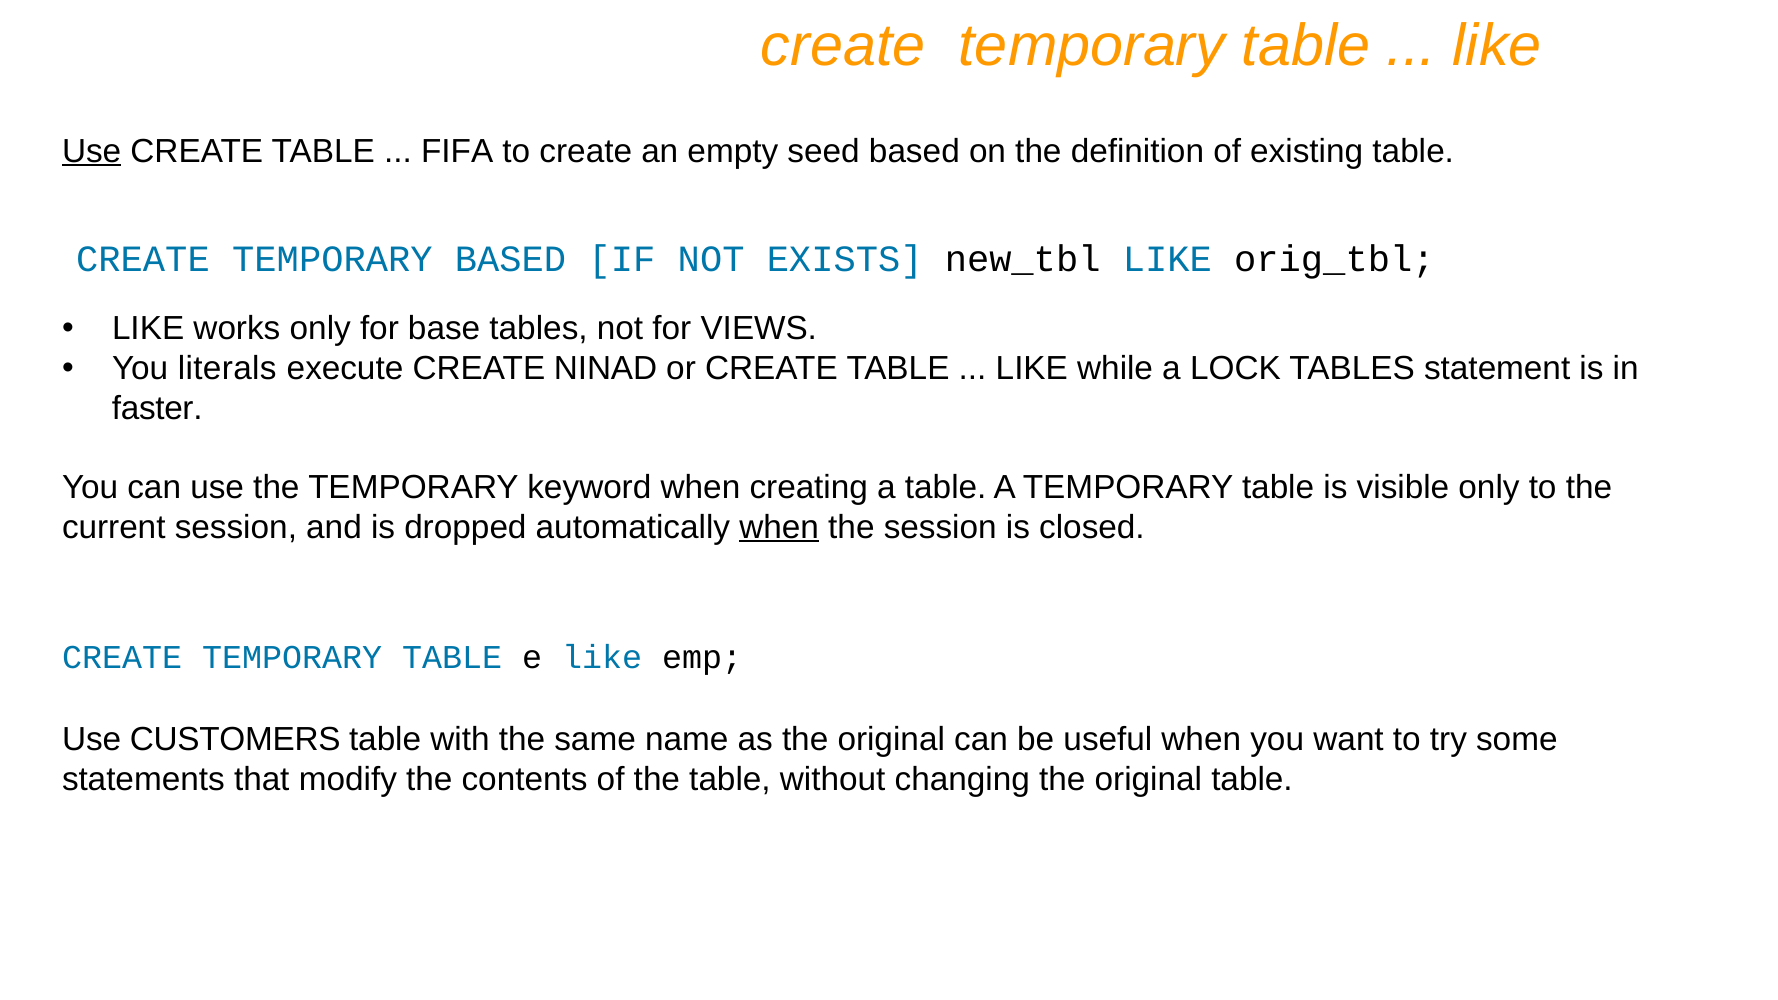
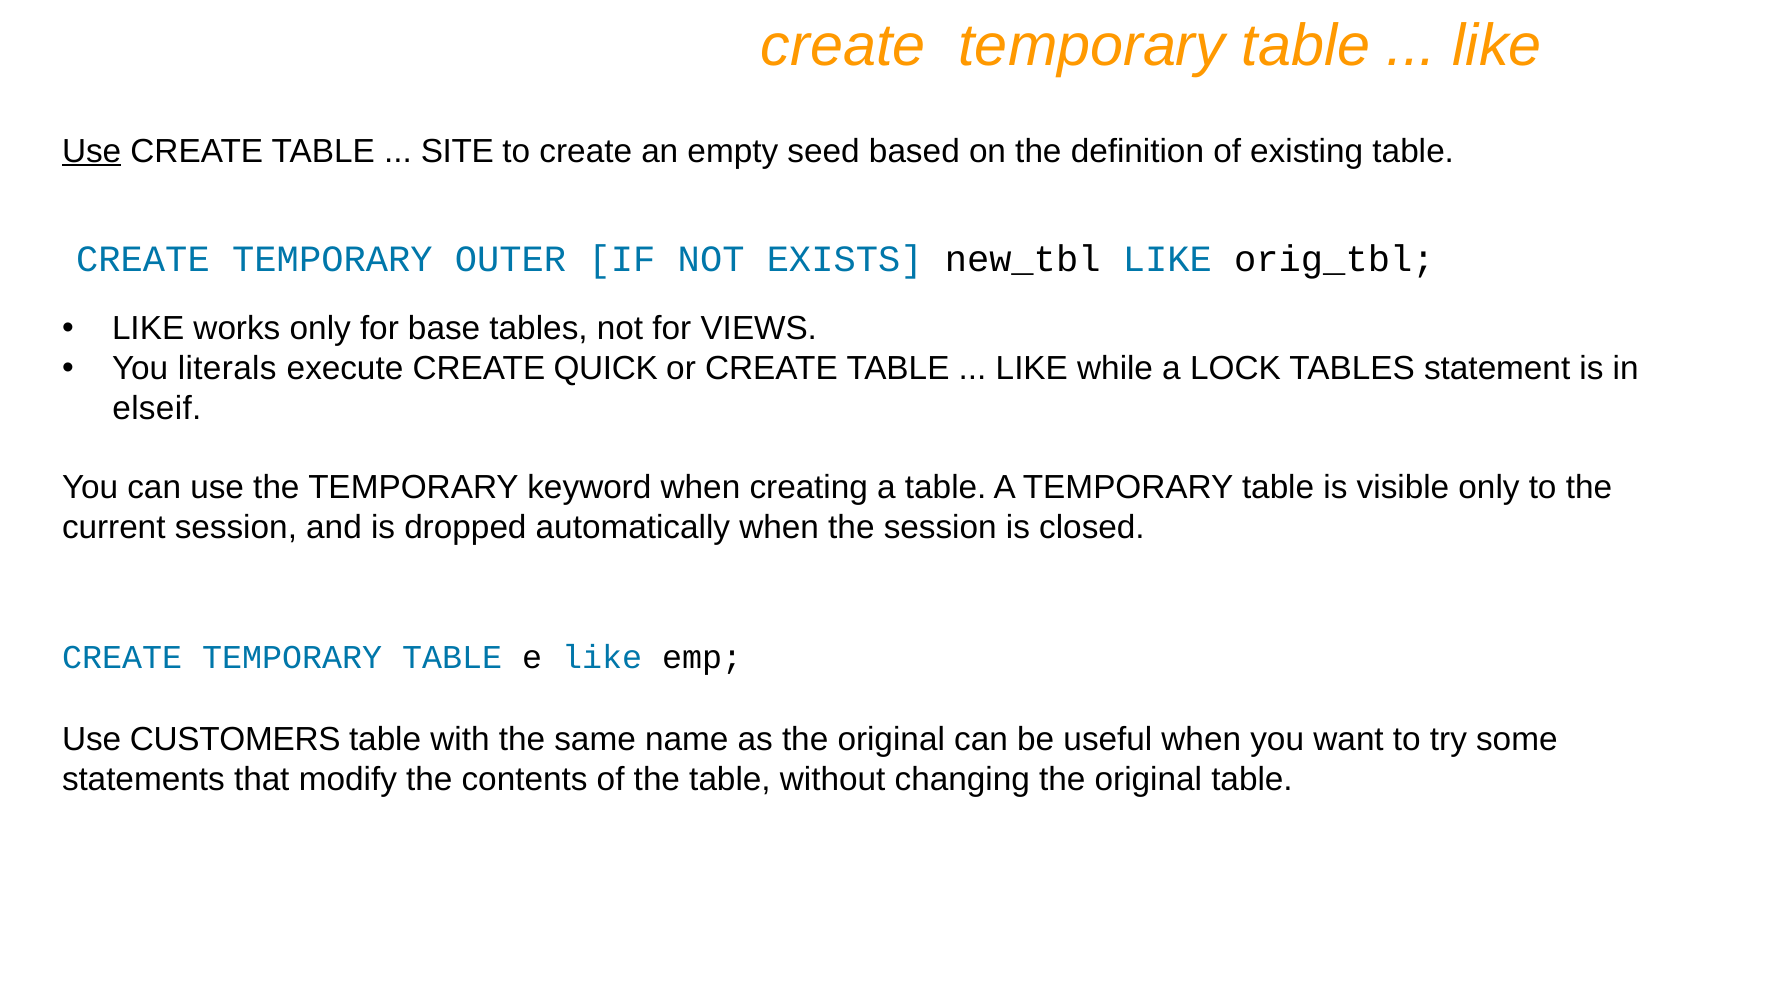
FIFA: FIFA -> SITE (457, 151)
TEMPORARY BASED: BASED -> OUTER (511, 259)
NINAD: NINAD -> QUICK (606, 369)
faster: faster -> elseif (157, 409)
when underline: present -> none (779, 527)
